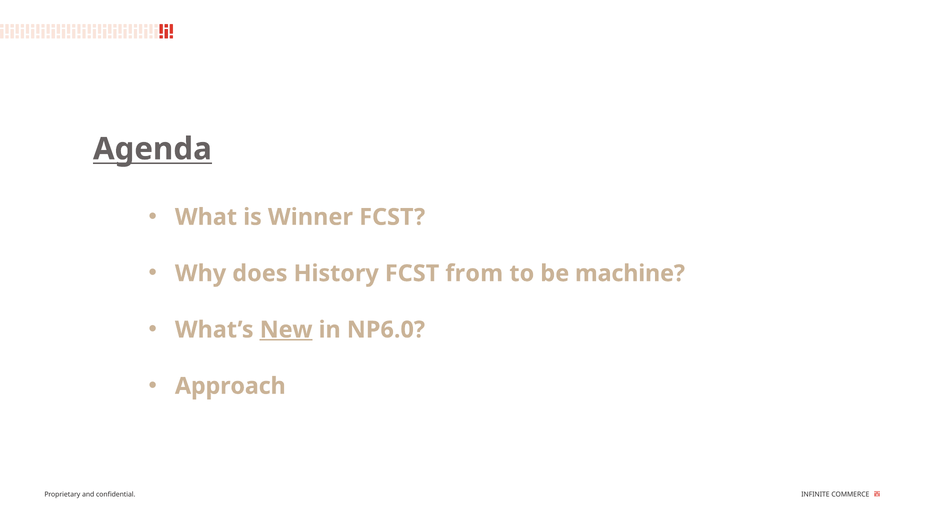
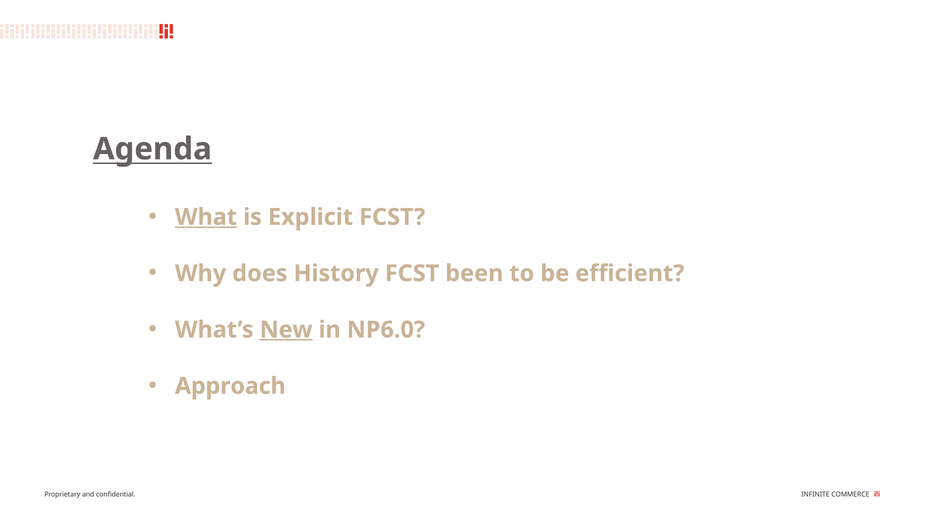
What underline: none -> present (206, 217)
Winner: Winner -> Explicit (310, 217)
from: from -> been (474, 273)
machine: machine -> efficient (630, 273)
